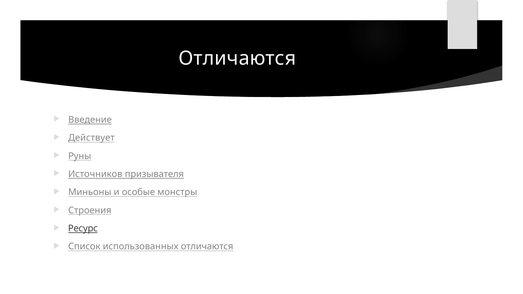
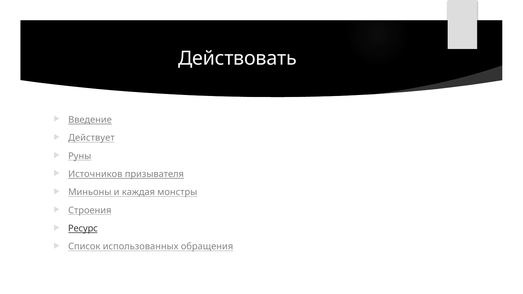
Отличаются: Отличаются -> Действовать (237, 58)
особые: особые -> каждая (138, 192)
использованных отличаются: отличаются -> обращения (207, 247)
